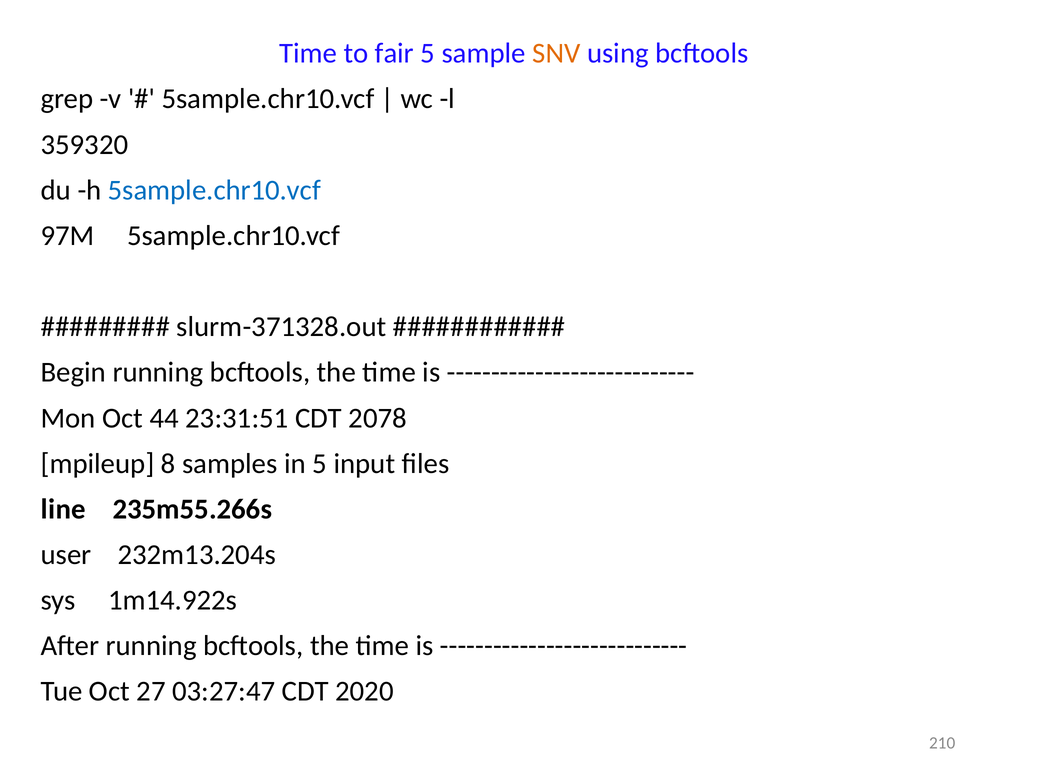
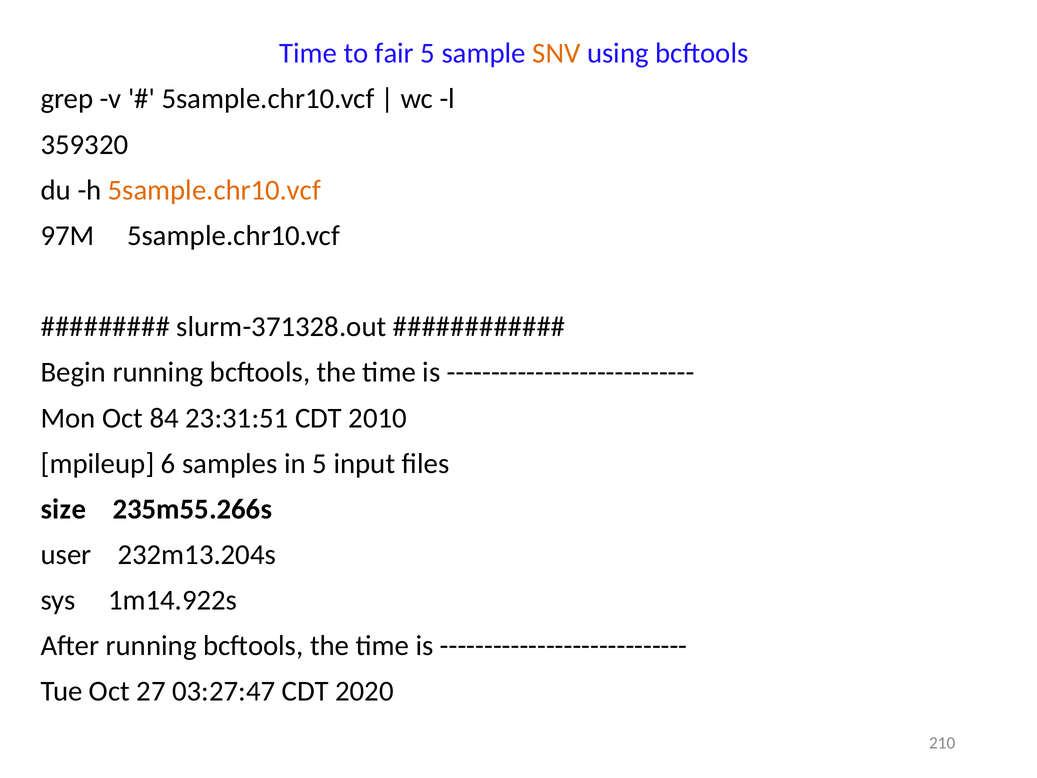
5sample.chr10.vcf colour: blue -> orange (214, 190)
44: 44 -> 84 (164, 418)
2078: 2078 -> 2010 (378, 418)
8: 8 -> 6 (168, 463)
line: line -> size (63, 509)
